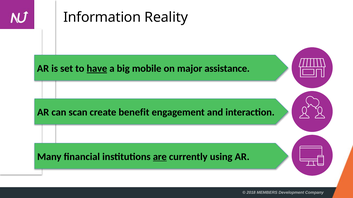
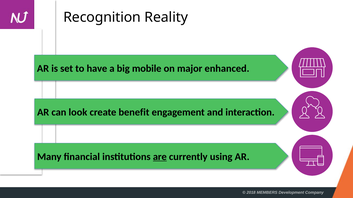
Information: Information -> Recognition (102, 17)
have underline: present -> none (97, 69)
assistance: assistance -> enhanced (227, 69)
scan: scan -> look (78, 113)
